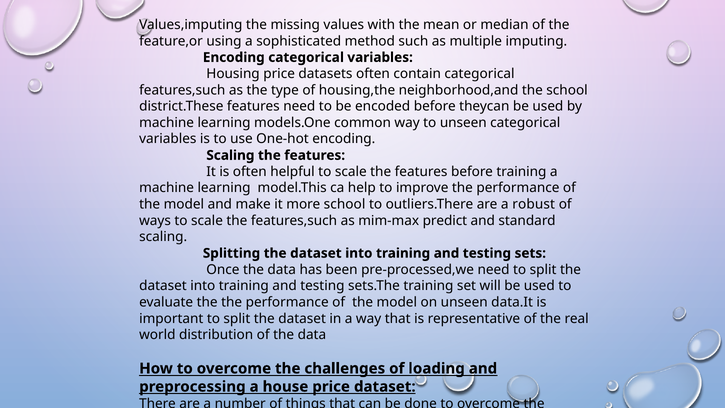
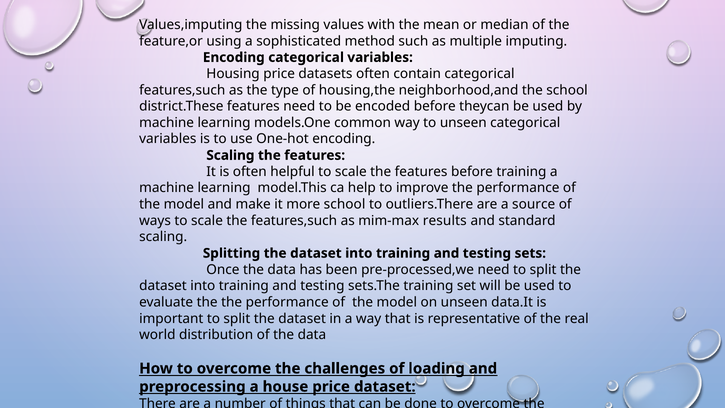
robust: robust -> source (534, 204)
predict: predict -> results (445, 221)
